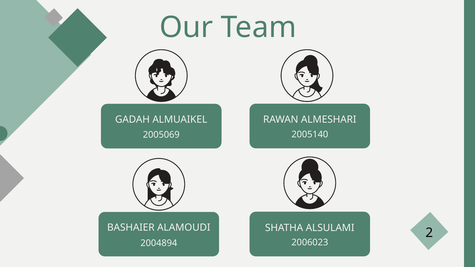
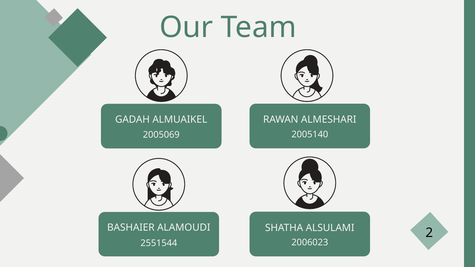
2004894: 2004894 -> 2551544 (159, 243)
